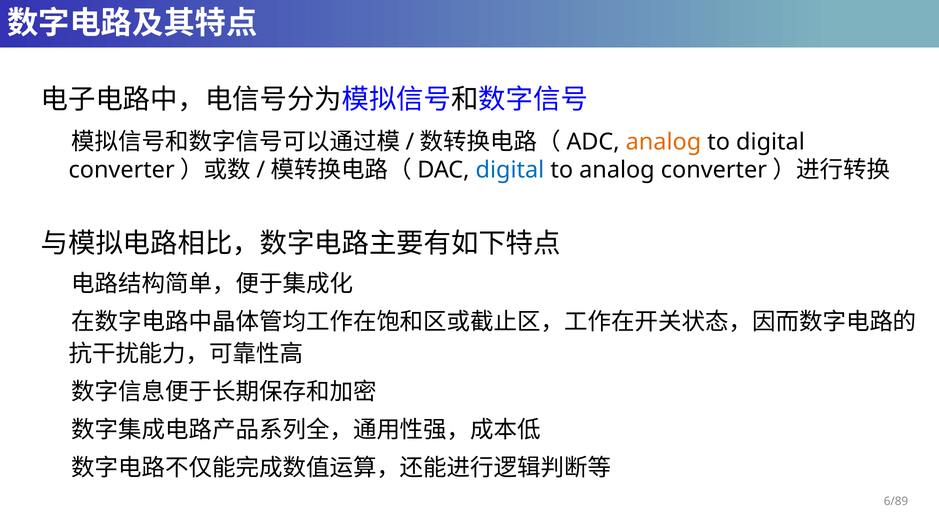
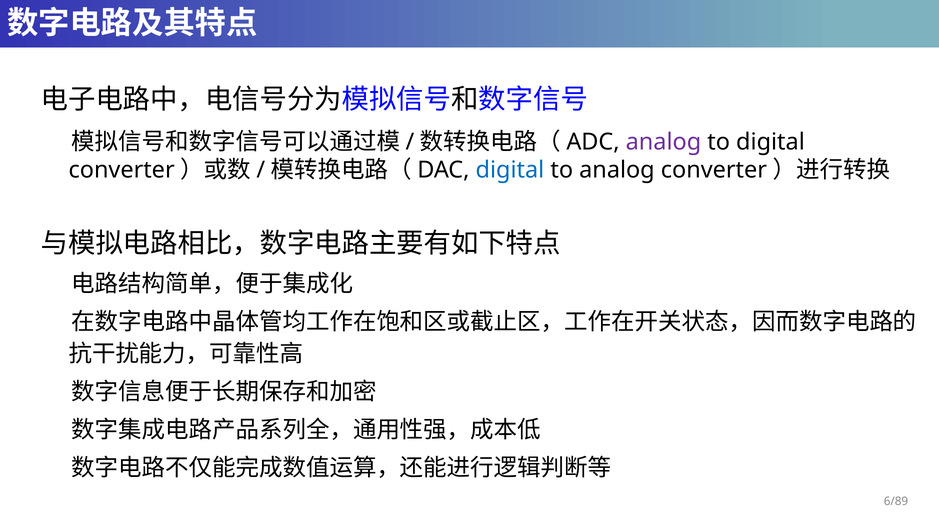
analog colour: orange -> purple (663, 142)
